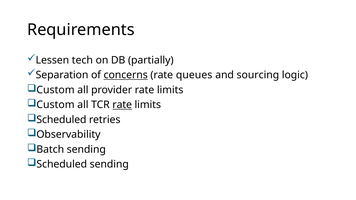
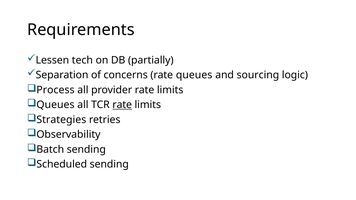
concerns underline: present -> none (126, 75)
Custom: Custom -> Process (55, 90)
Custom: Custom -> Queues (55, 105)
Scheduled: Scheduled -> Strategies (61, 120)
